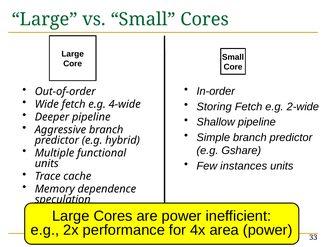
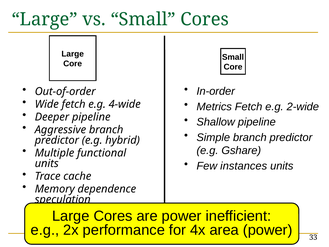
Storing: Storing -> Metrics (214, 107)
